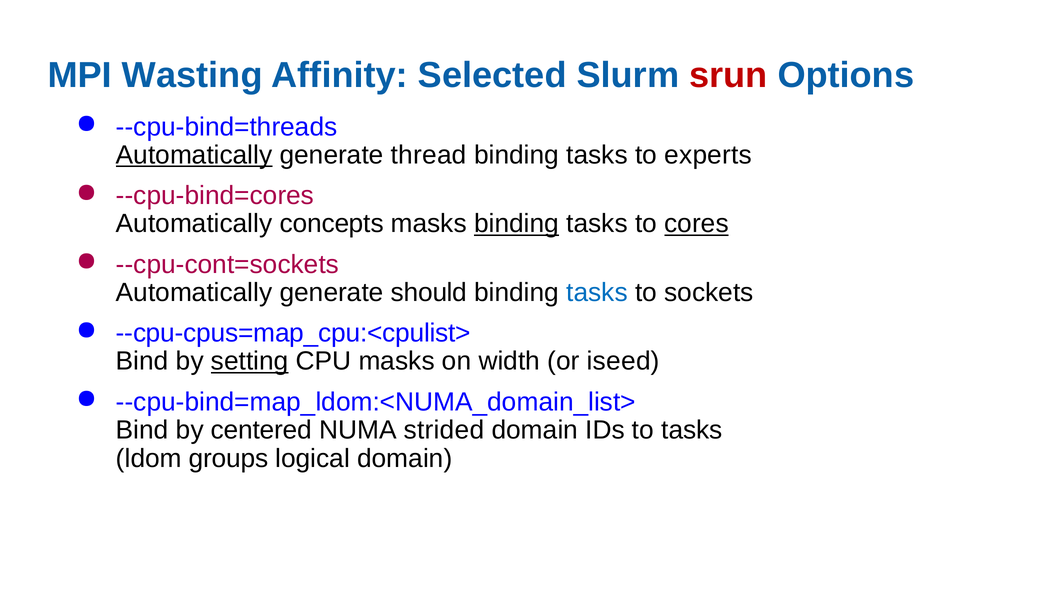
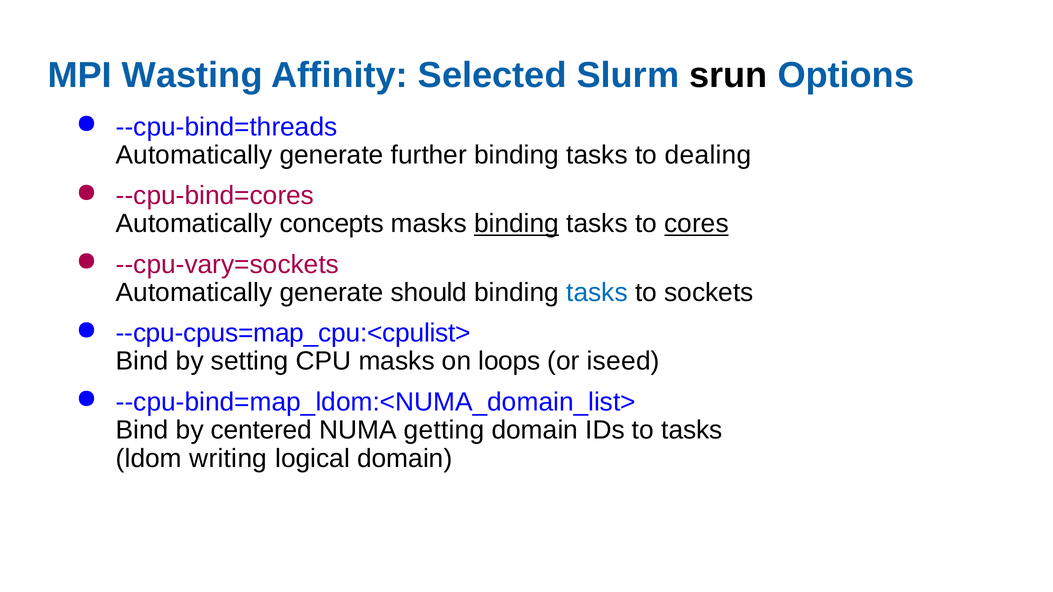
srun colour: red -> black (728, 75)
Automatically underline: present -> none (194, 155)
thread: thread -> further (429, 155)
experts: experts -> dealing (708, 155)
--cpu-cont=sockets: --cpu-cont=sockets -> --cpu-vary=sockets (227, 265)
setting underline: present -> none (250, 361)
width: width -> loops (509, 361)
strided: strided -> getting (444, 430)
groups: groups -> writing (228, 459)
